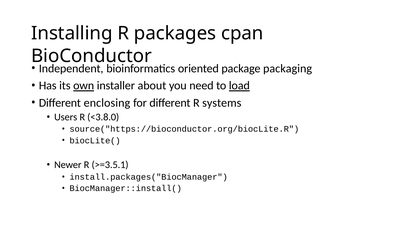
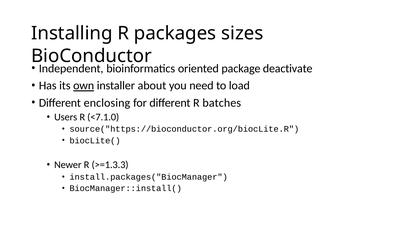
cpan: cpan -> sizes (242, 33)
packaging: packaging -> deactivate (288, 69)
load underline: present -> none (239, 86)
systems: systems -> batches (222, 103)
<3.8.0: <3.8.0 -> <7.1.0 (103, 117)
>=3.5.1: >=3.5.1 -> >=1.3.3 (110, 165)
